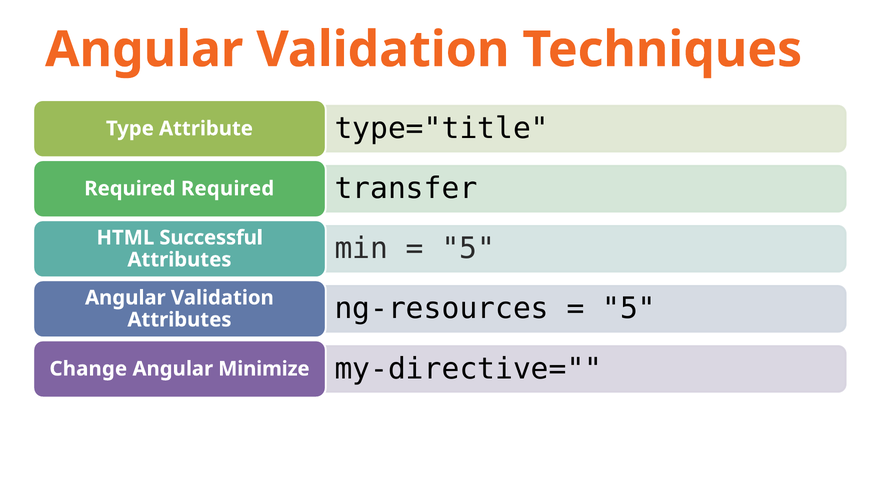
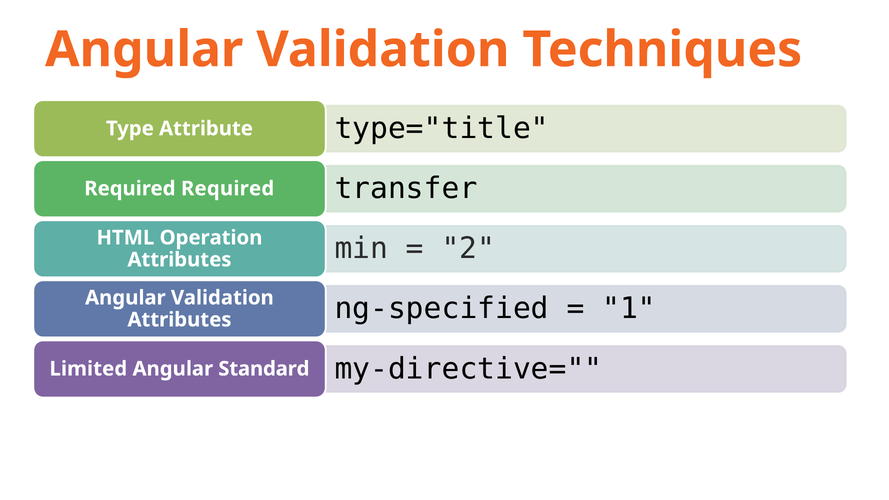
Successful: Successful -> Operation (211, 238)
5: 5 -> 2 (468, 249)
ng-resources: ng-resources -> ng-specified (442, 309)
5: 5 -> 1 (629, 309)
Change: Change -> Limited (88, 369)
Minimize: Minimize -> Standard (264, 369)
